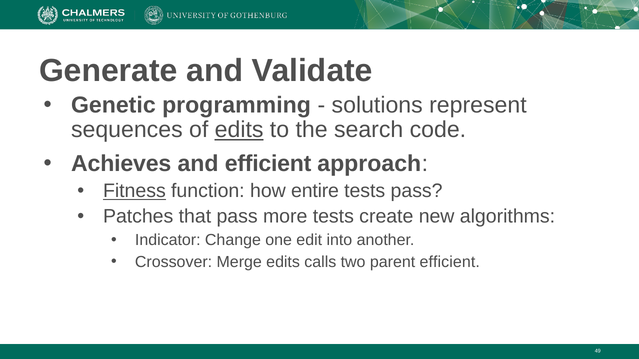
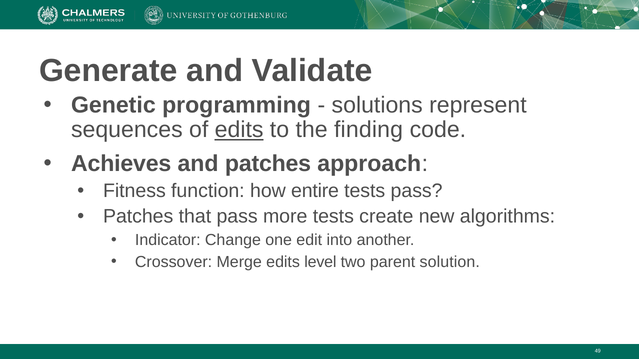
search: search -> finding (369, 130)
and efficient: efficient -> patches (268, 164)
Fitness underline: present -> none (134, 191)
calls: calls -> level (320, 262)
parent efficient: efficient -> solution (450, 262)
